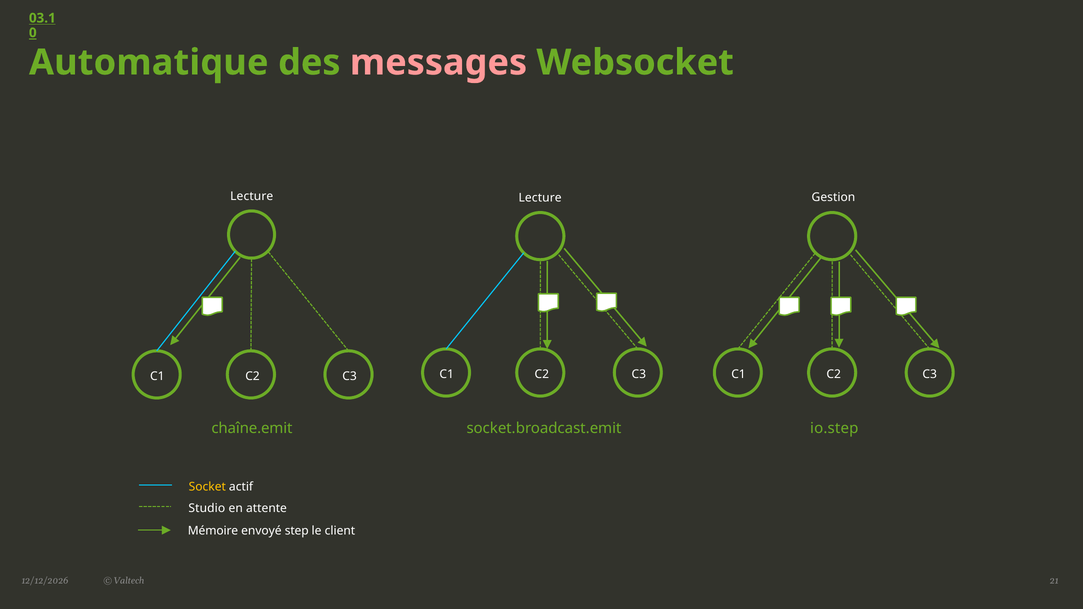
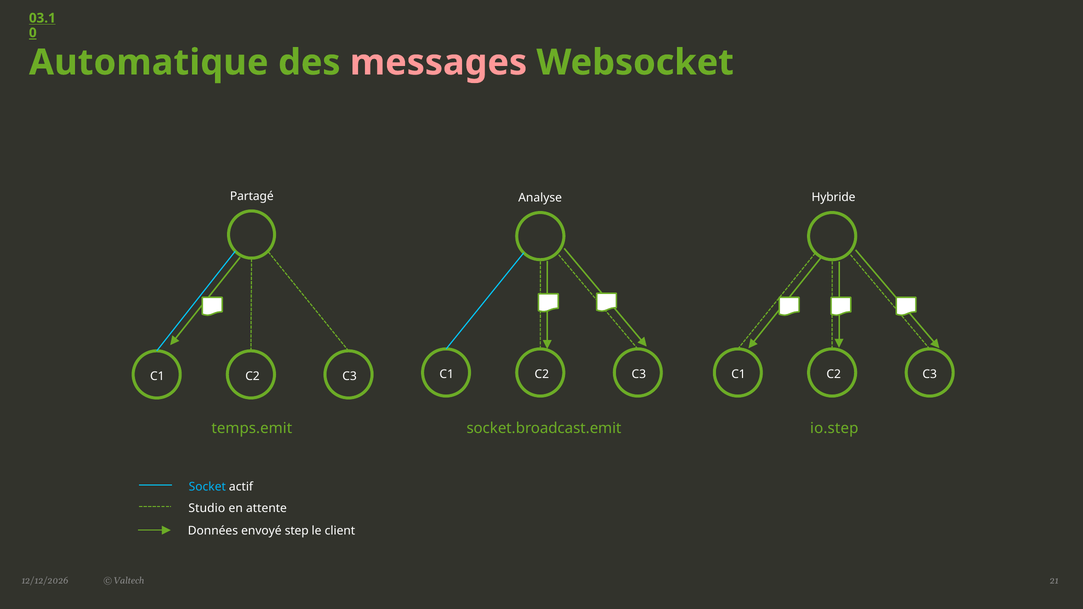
Lecture: Lecture -> Partagé (252, 196)
Gestion: Gestion -> Hybride (834, 197)
Lecture: Lecture -> Analyse (540, 198)
chaîne.emit: chaîne.emit -> temps.emit (252, 428)
Socket colour: yellow -> light blue (207, 487)
Mémoire: Mémoire -> Données (213, 531)
